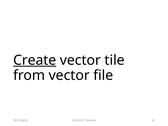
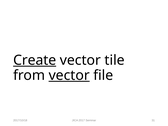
vector underline: none -> present (69, 75)
